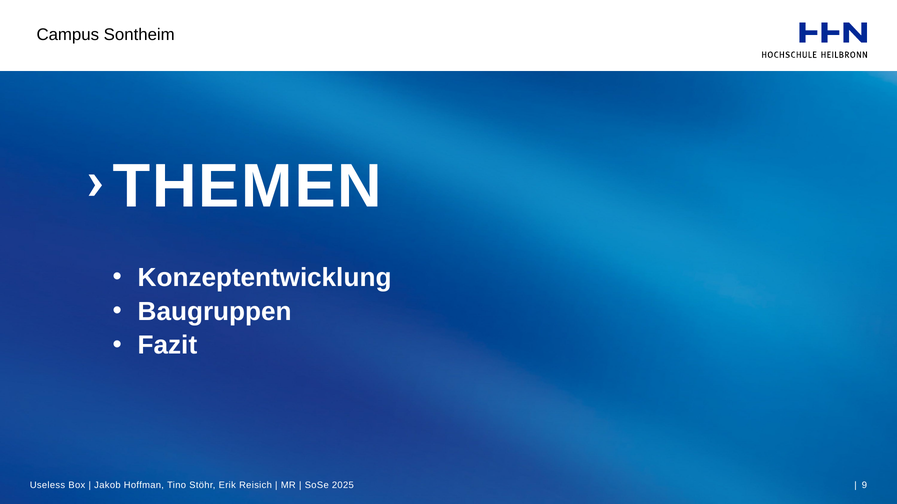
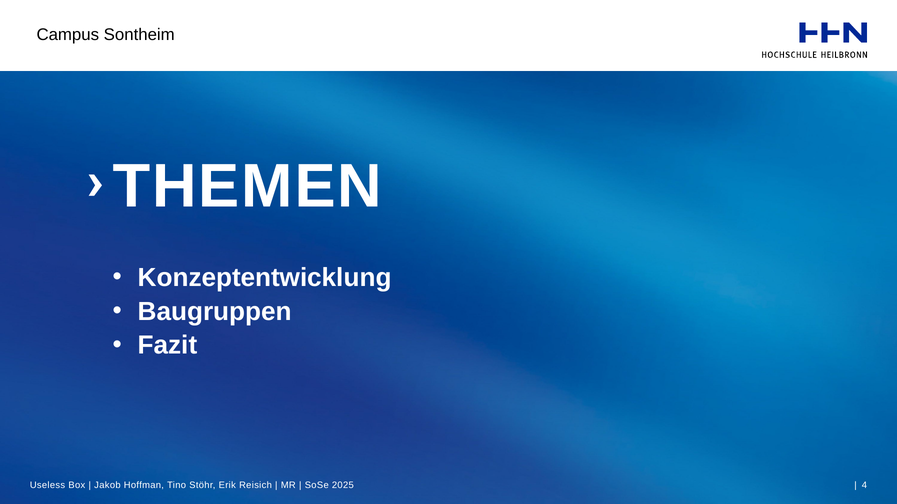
9: 9 -> 4 (864, 486)
